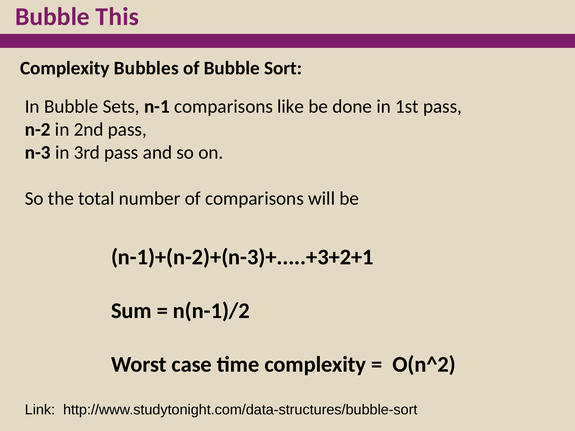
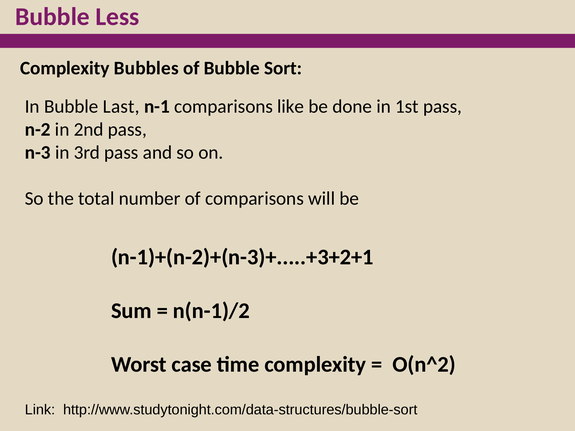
This: This -> Less (117, 17)
Sets: Sets -> Last (121, 107)
